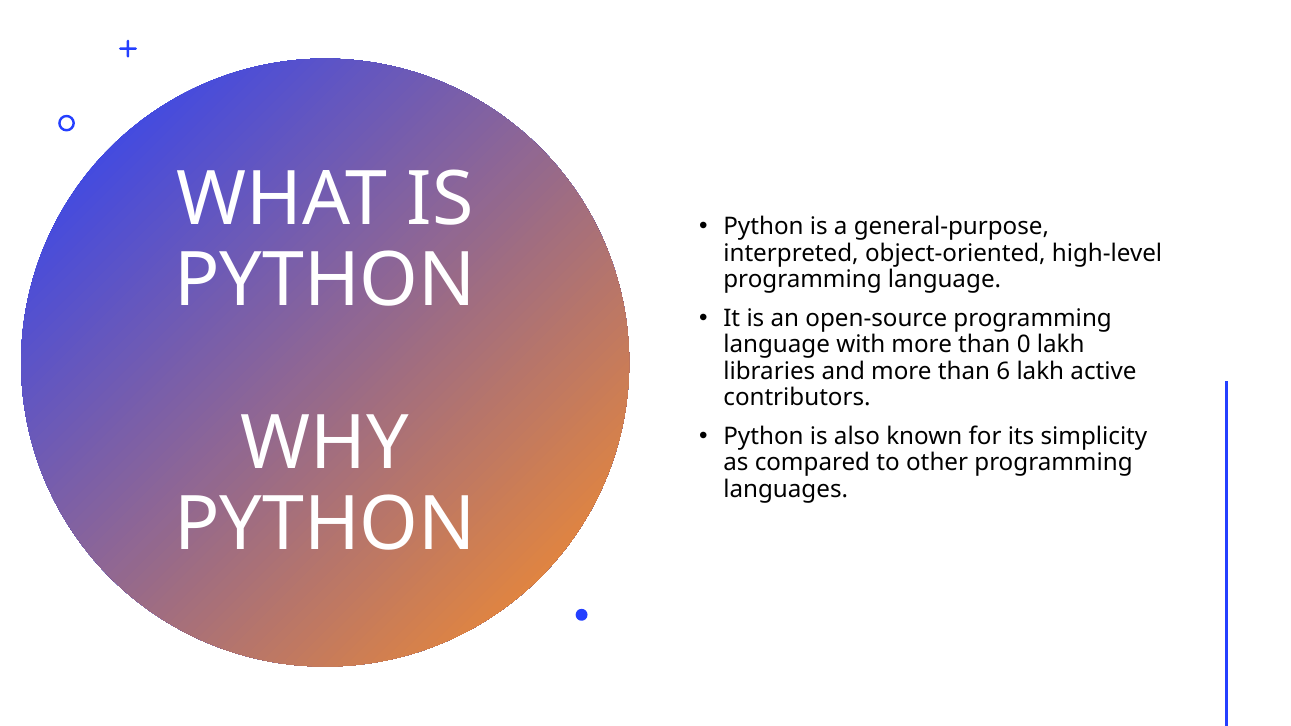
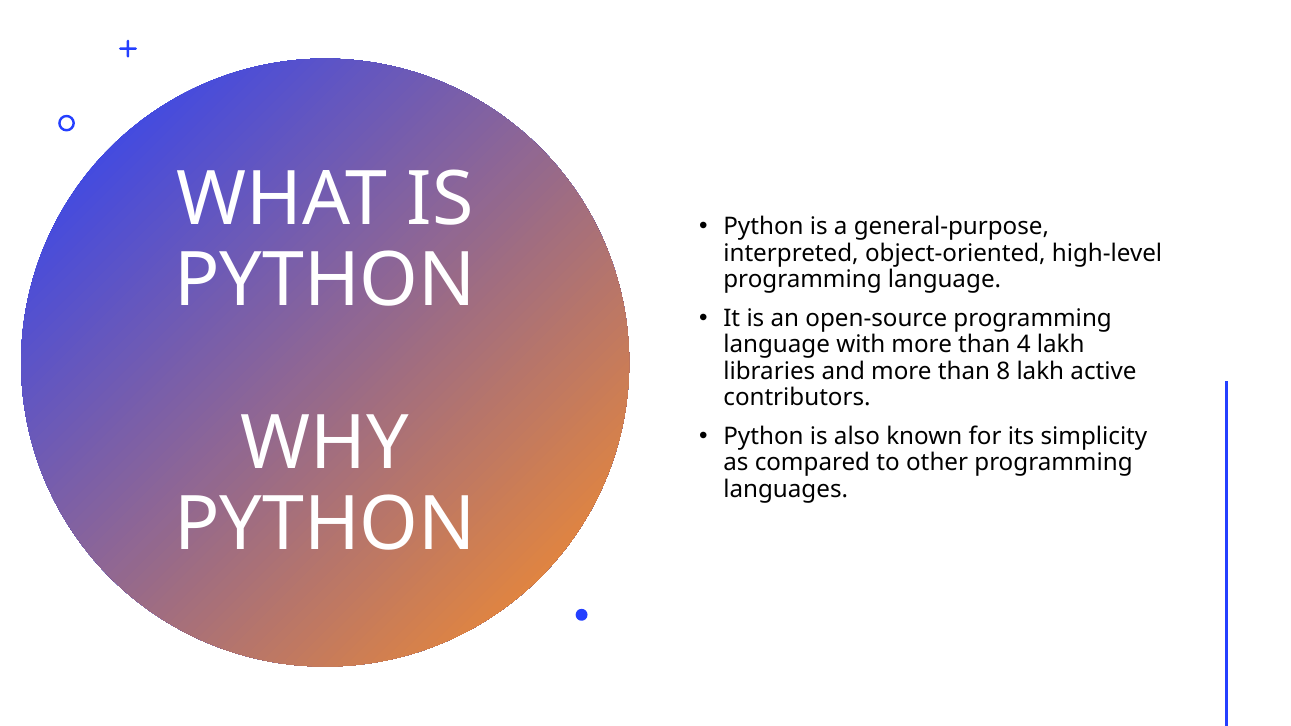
0: 0 -> 4 (1024, 345)
6: 6 -> 8 (1003, 371)
